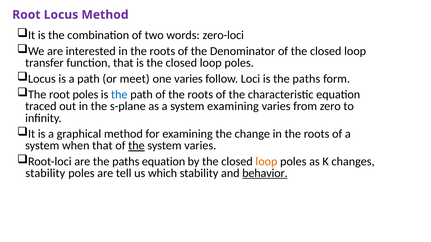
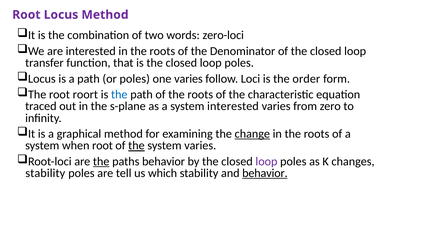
or meet: meet -> poles (135, 79)
is the paths: paths -> order (306, 79)
root poles: poles -> roort (85, 95)
system examining: examining -> interested (233, 106)
change underline: none -> present (252, 134)
when that: that -> root (102, 146)
the underline: none -> present (101, 162)
paths equation: equation -> behavior (164, 162)
loop colour: orange -> purple (266, 162)
